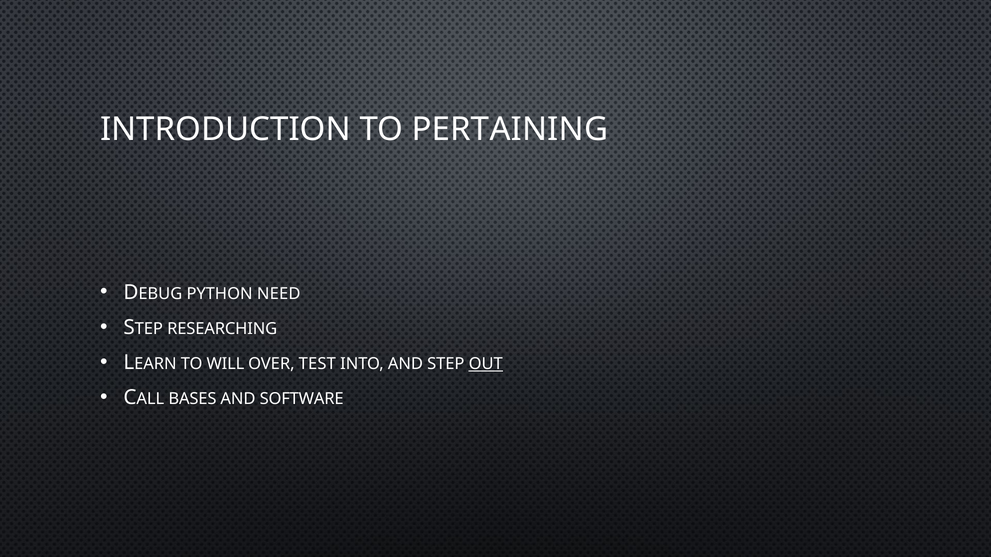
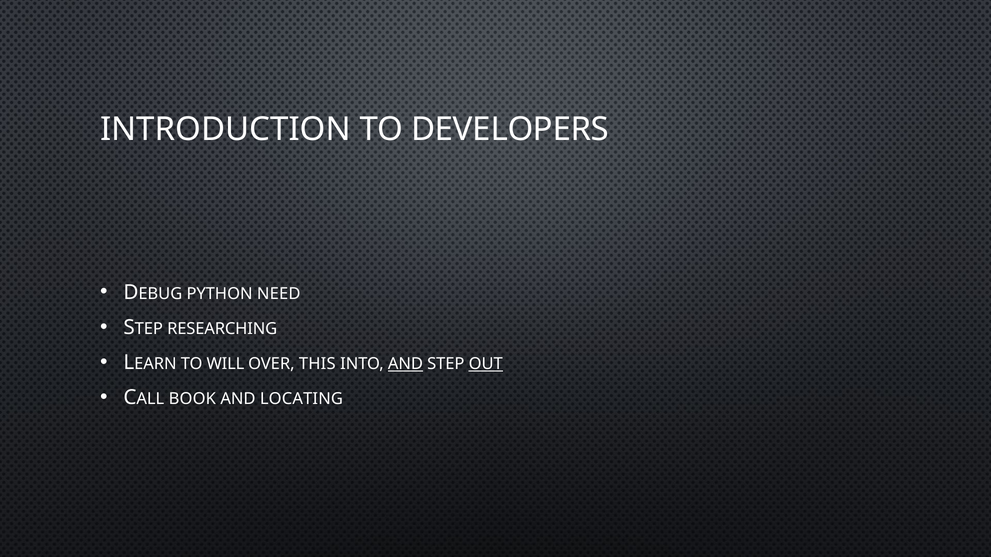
PERTAINING: PERTAINING -> DEVELOPERS (510, 129)
TEST: TEST -> THIS (317, 364)
AND underline: none -> present (405, 364)
BASES: BASES -> BOOK (192, 399)
SOFTWARE: SOFTWARE -> LOCATING (301, 399)
